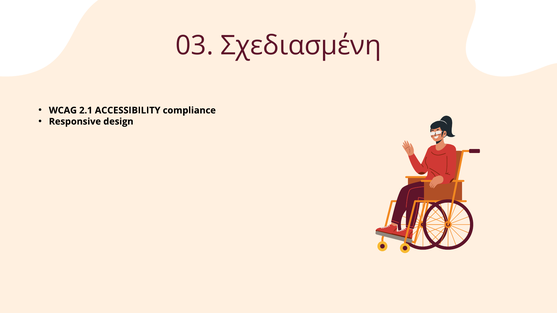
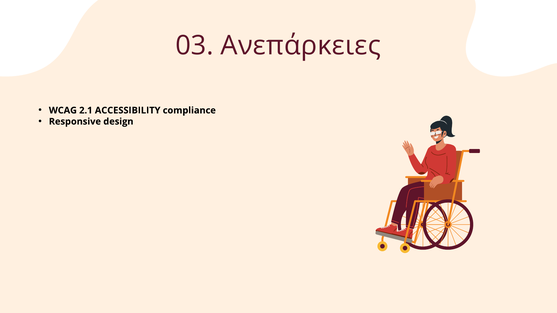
Σχεδιασμένη: Σχεδιασμένη -> Ανεπάρκειες (301, 46)
